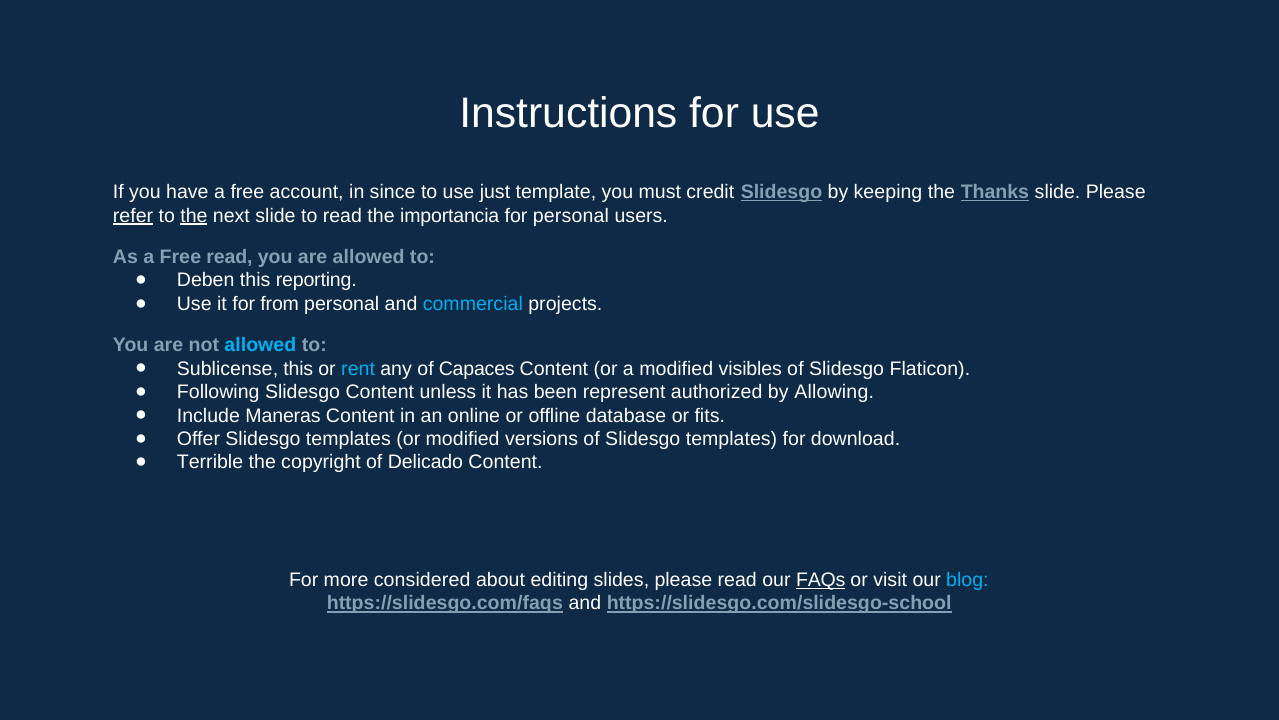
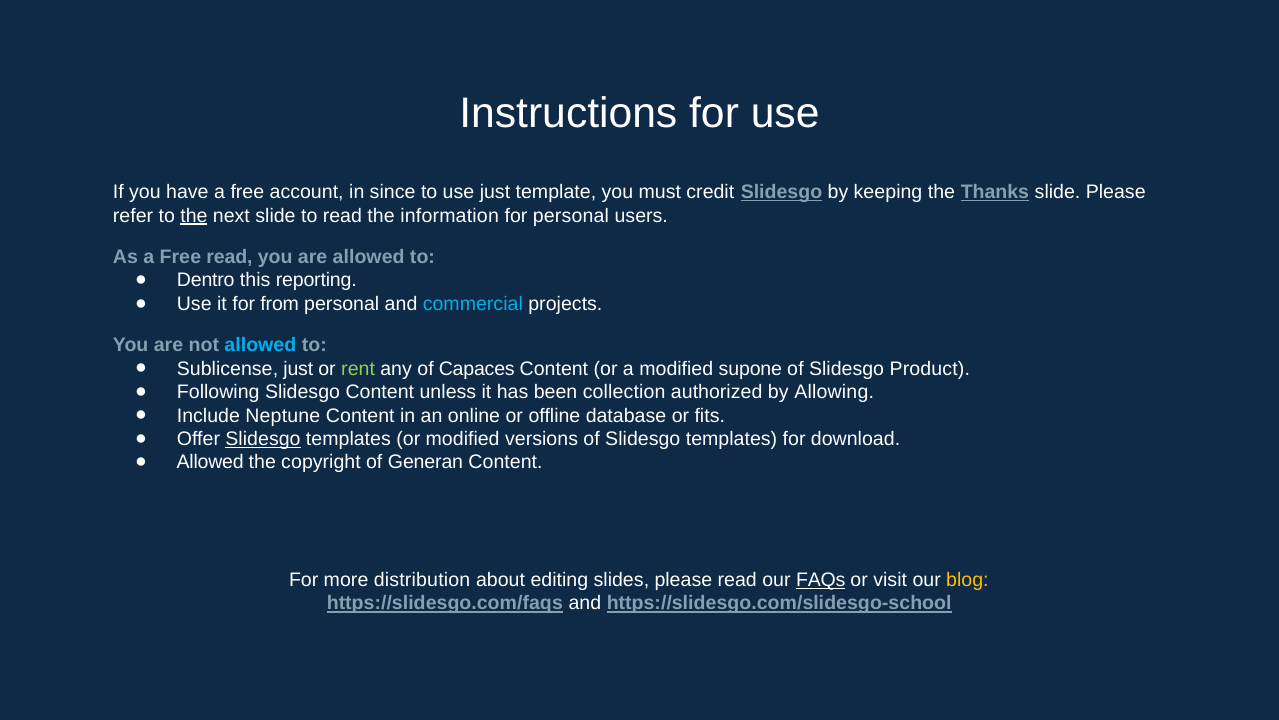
refer underline: present -> none (133, 215)
importancia: importancia -> information (450, 215)
Deben: Deben -> Dentro (206, 280)
Sublicense this: this -> just (298, 368)
rent colour: light blue -> light green (358, 368)
visibles: visibles -> supone (750, 368)
Flaticon: Flaticon -> Product (930, 368)
represent: represent -> collection (624, 392)
Maneras: Maneras -> Neptune (283, 415)
Slidesgo underline: none -> present (263, 439)
Terrible: Terrible -> Allowed (210, 462)
Delicado: Delicado -> Generan (426, 462)
considered: considered -> distribution (422, 580)
blog colour: light blue -> yellow (967, 580)
